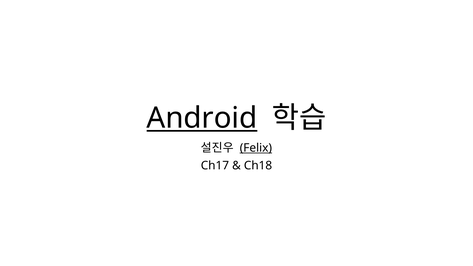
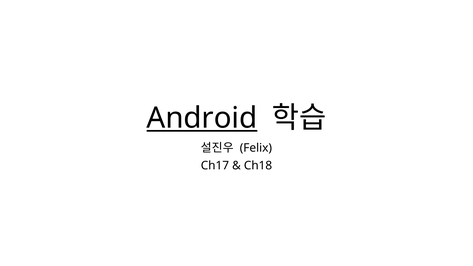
Felix underline: present -> none (256, 148)
